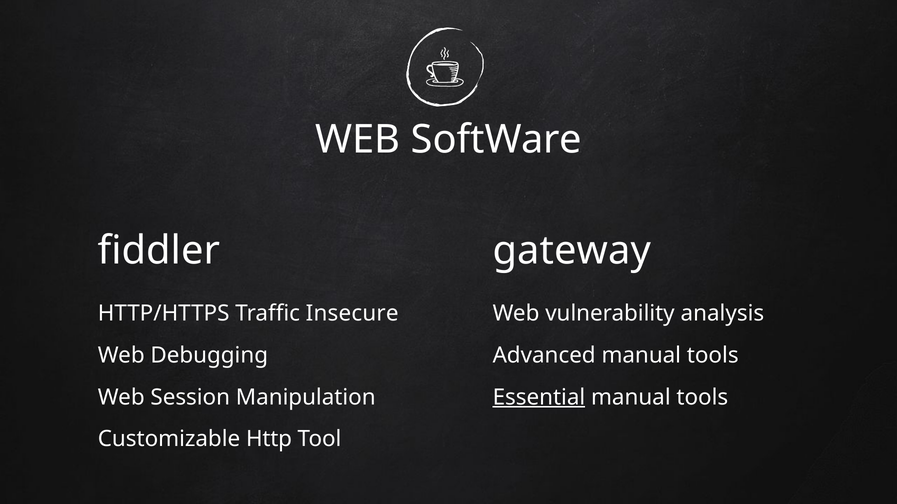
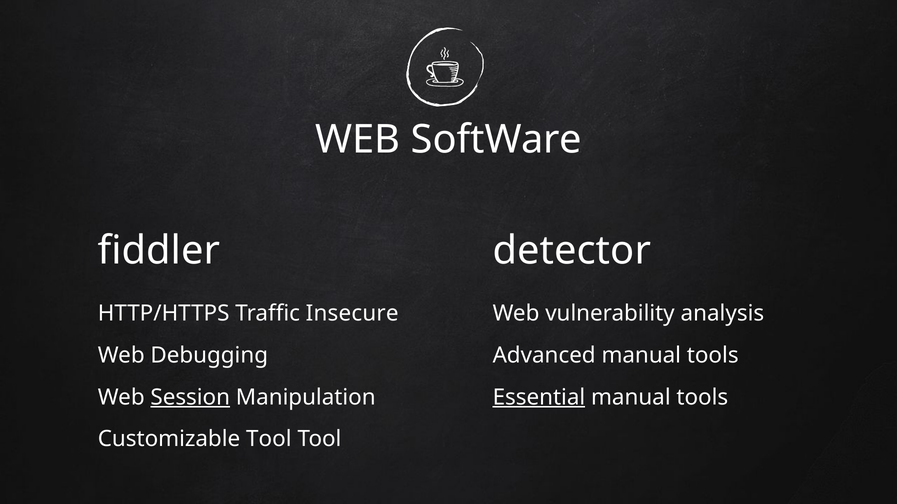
gateway: gateway -> detector (572, 251)
Session underline: none -> present (190, 398)
Customizable Http: Http -> Tool (269, 440)
